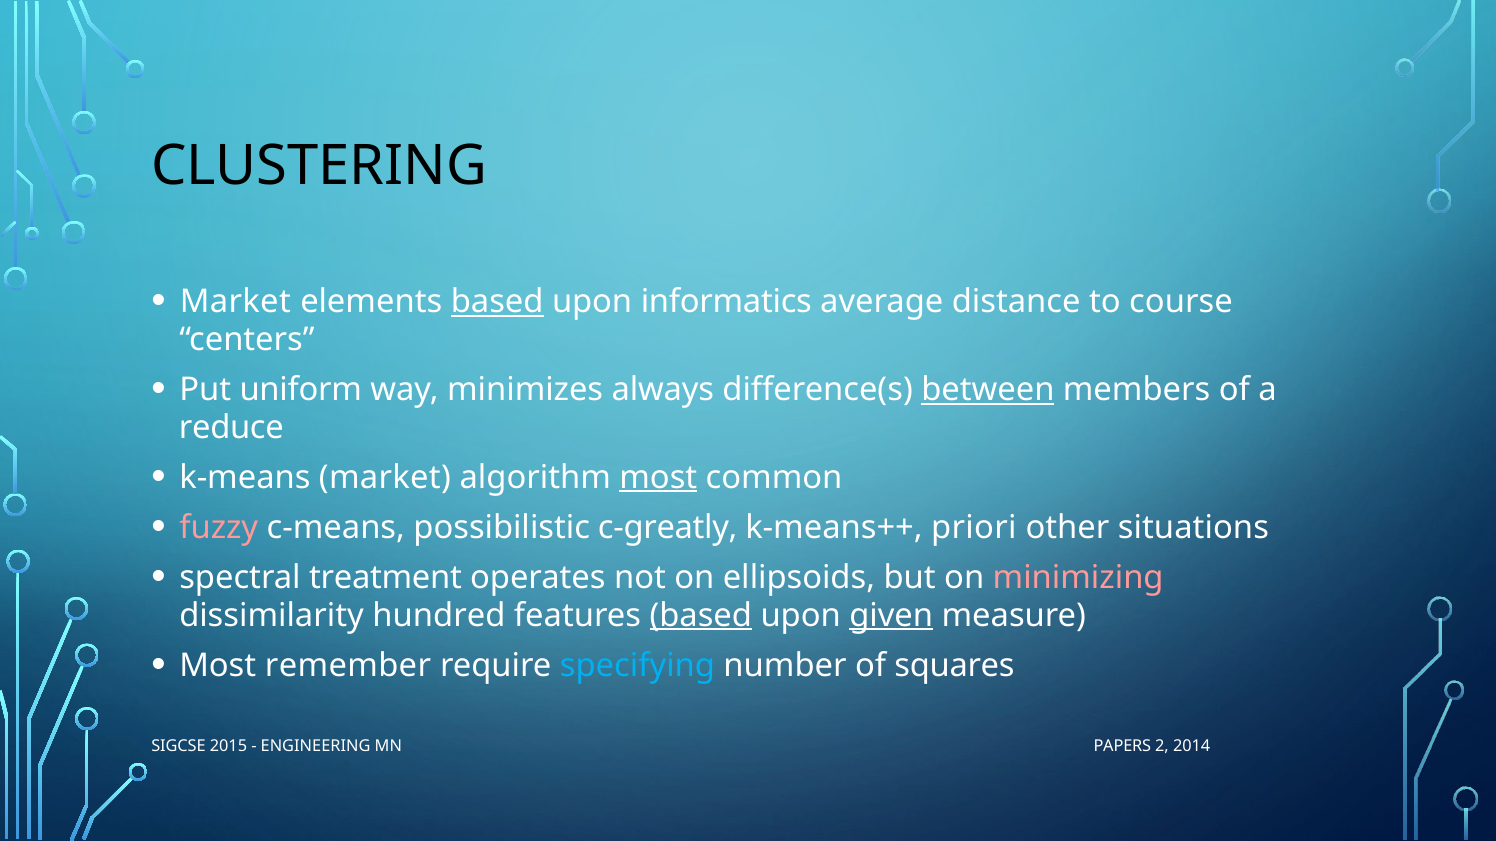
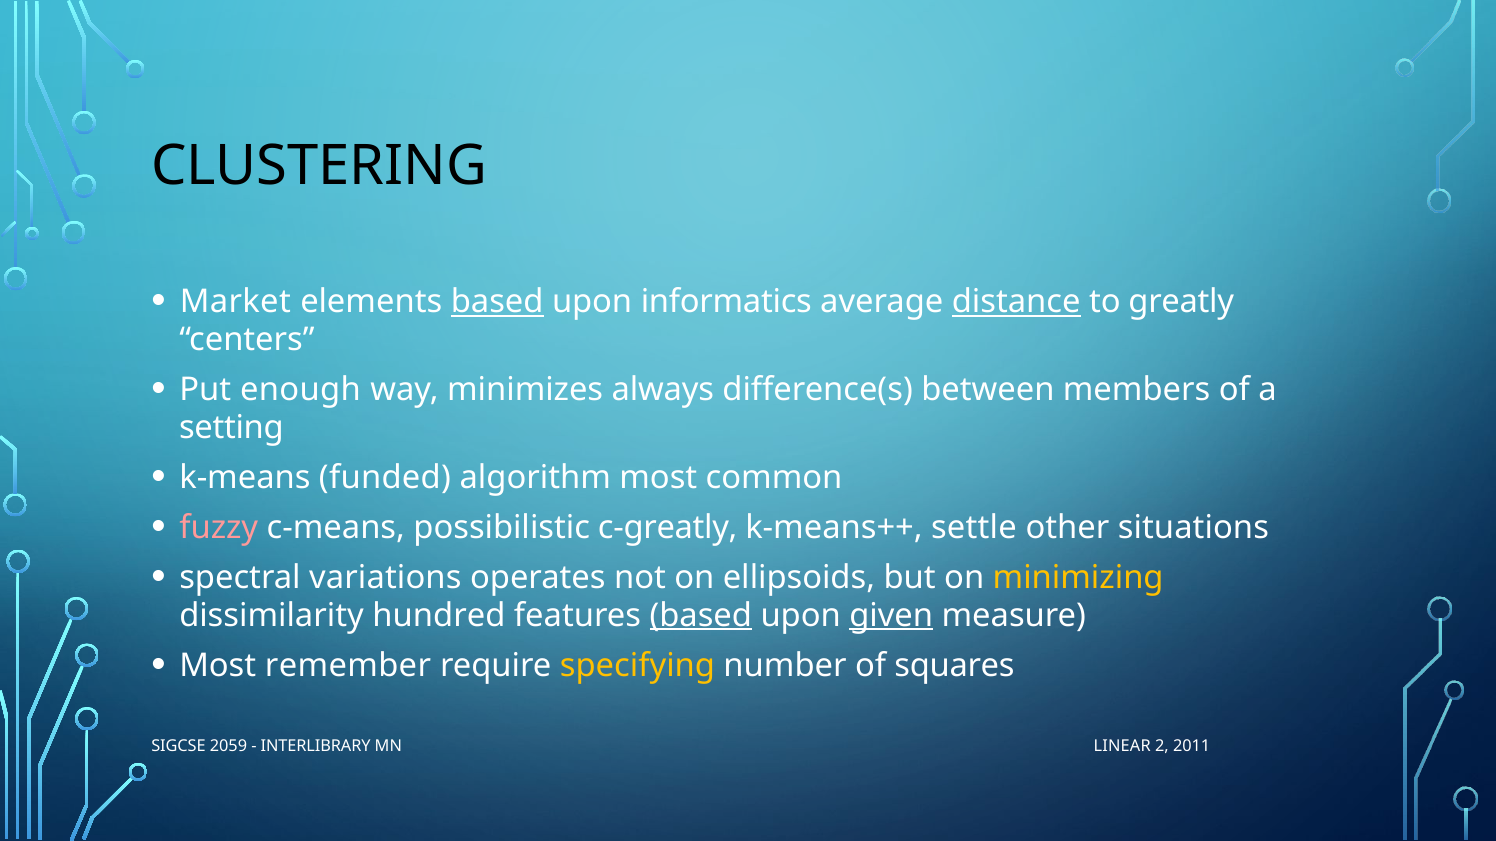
distance underline: none -> present (1016, 302)
course: course -> greatly (1181, 302)
uniform: uniform -> enough (301, 390)
between underline: present -> none (988, 390)
reduce: reduce -> setting (231, 427)
k-means market: market -> funded (385, 478)
most underline: present -> none (658, 478)
priori: priori -> settle (974, 528)
treatment: treatment -> variations (385, 578)
minimizing colour: pink -> yellow (1078, 578)
specifying colour: light blue -> yellow (638, 666)
2015: 2015 -> 2059 (229, 747)
ENGINEERING: ENGINEERING -> INTERLIBRARY (316, 747)
PAPERS: PAPERS -> LINEAR (1122, 747)
2014: 2014 -> 2011 (1192, 747)
